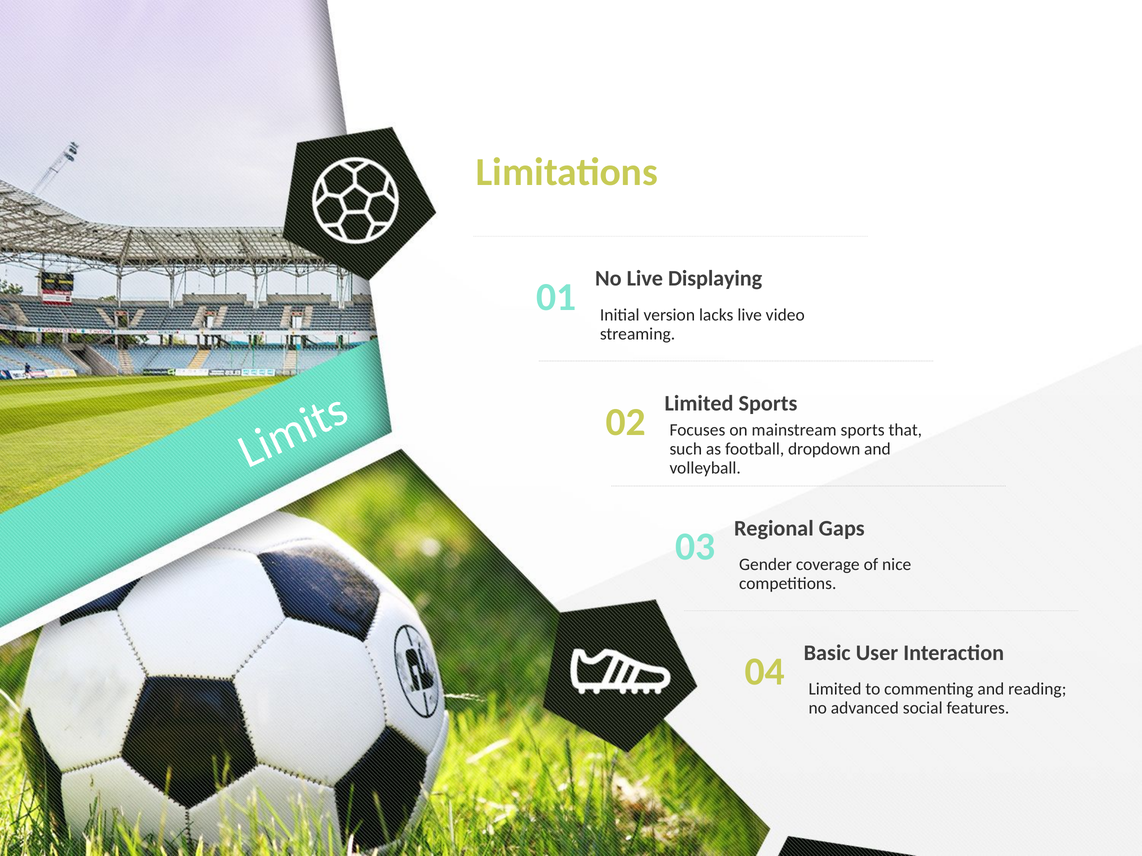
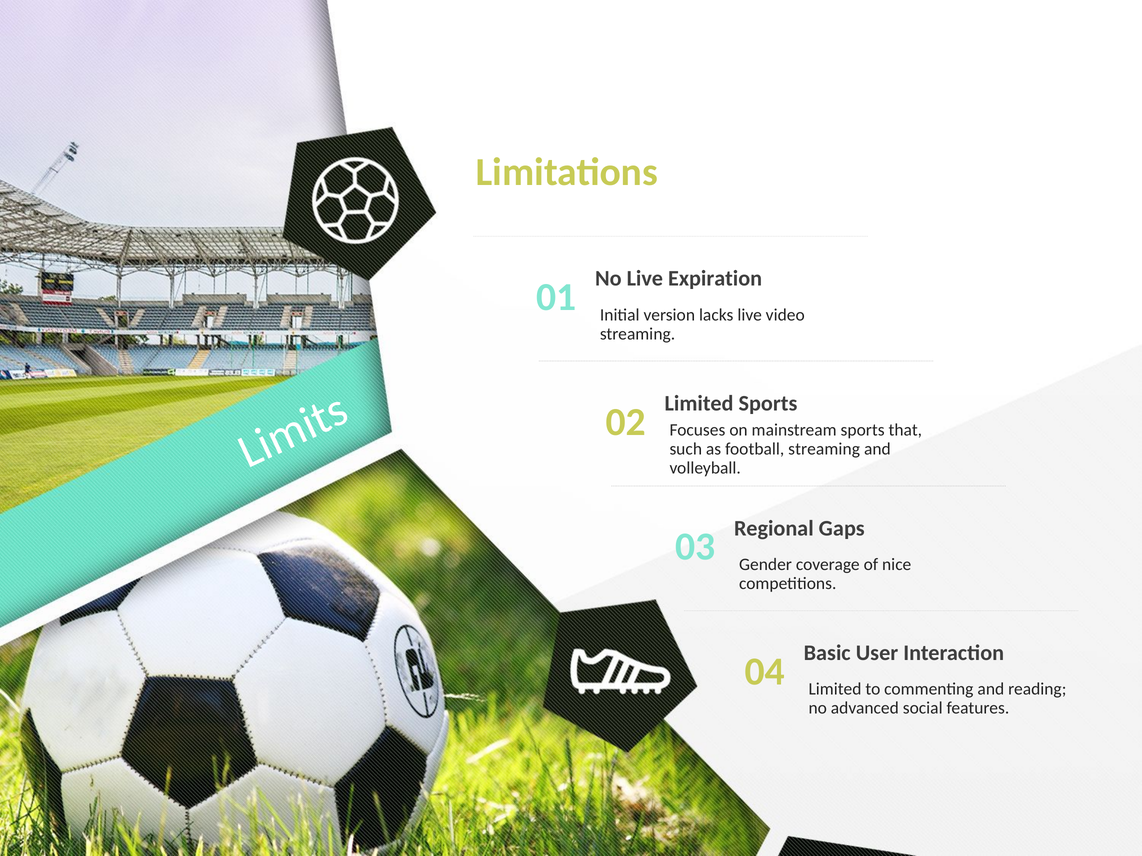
Displaying: Displaying -> Expiration (715, 279)
football dropdown: dropdown -> streaming (824, 449)
